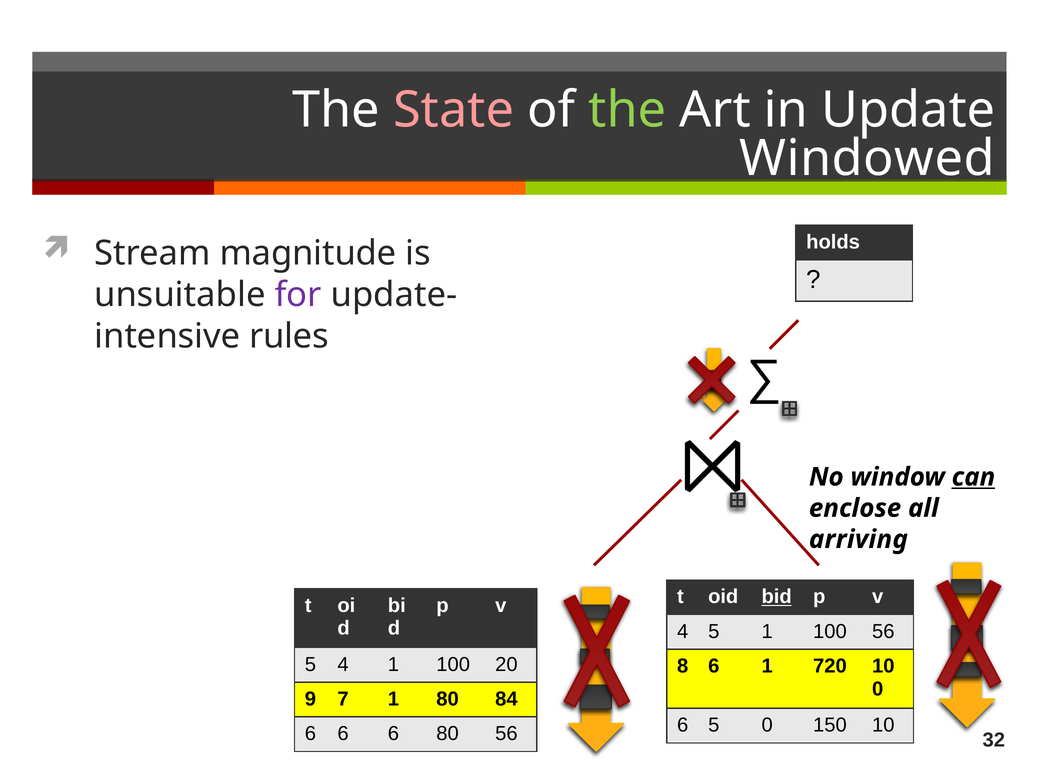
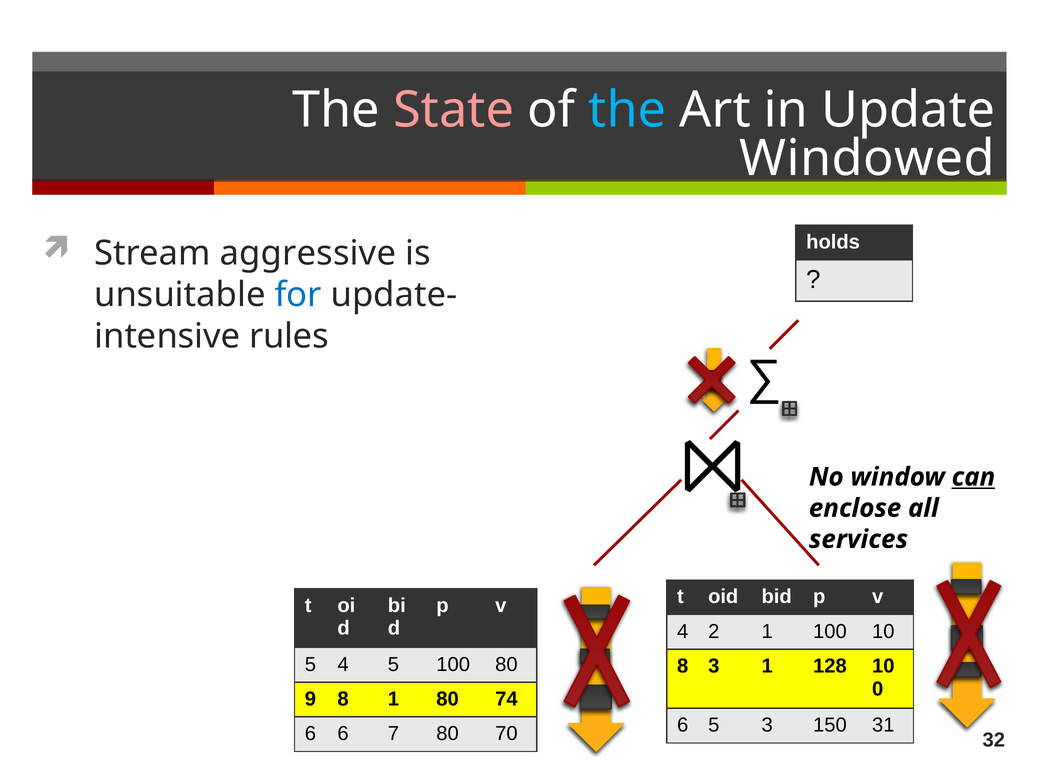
the colour: light green -> light blue (627, 110)
magnitude: magnitude -> aggressive (308, 254)
for colour: purple -> blue (298, 295)
arriving: arriving -> services (858, 540)
bid underline: present -> none (777, 597)
4 5: 5 -> 2 (714, 632)
100 56: 56 -> 10 (883, 632)
4 1: 1 -> 5 (393, 665)
100 20: 20 -> 80 (506, 665)
8 6: 6 -> 3 (714, 666)
720: 720 -> 128 (830, 666)
9 7: 7 -> 8 (343, 699)
84: 84 -> 74 (506, 699)
5 0: 0 -> 3 (767, 725)
150 10: 10 -> 31 (883, 725)
6 6 6: 6 -> 7 (393, 734)
80 56: 56 -> 70 (506, 734)
